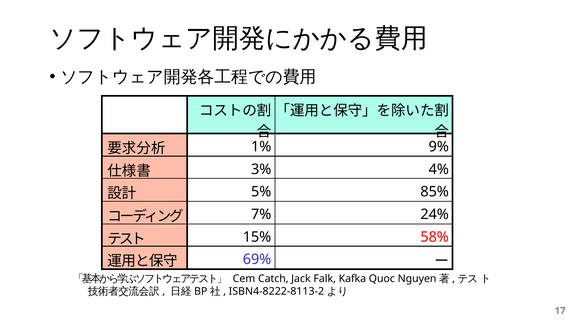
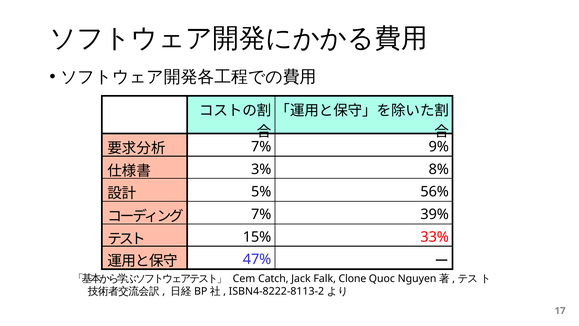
1%: 1% -> 7% (261, 147)
4%: 4% -> 8% (439, 169)
85%: 85% -> 56% (435, 191)
24%: 24% -> 39% (435, 214)
58%: 58% -> 33% (435, 237)
69%: 69% -> 47% (257, 259)
Kafka: Kafka -> Clone (352, 278)
